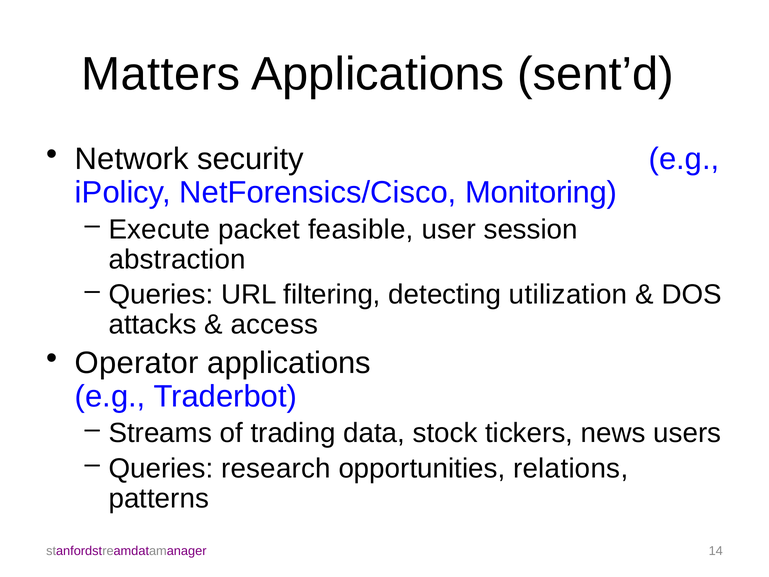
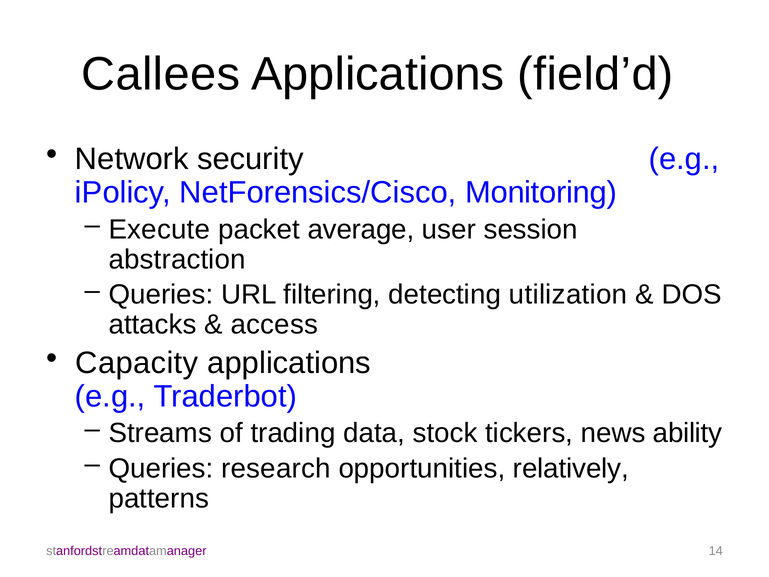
Matters: Matters -> Callees (161, 74)
sent’d: sent’d -> field’d (595, 74)
feasible: feasible -> average (361, 229)
Operator: Operator -> Capacity (137, 363)
users: users -> ability (688, 433)
relations: relations -> relatively (571, 468)
